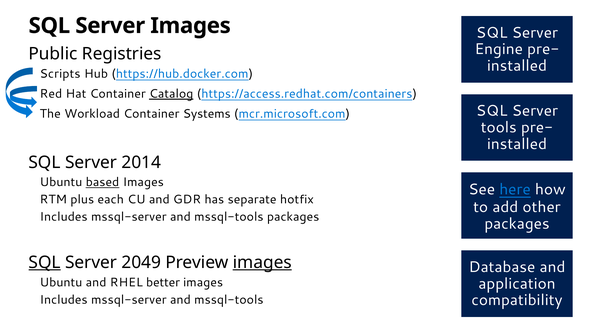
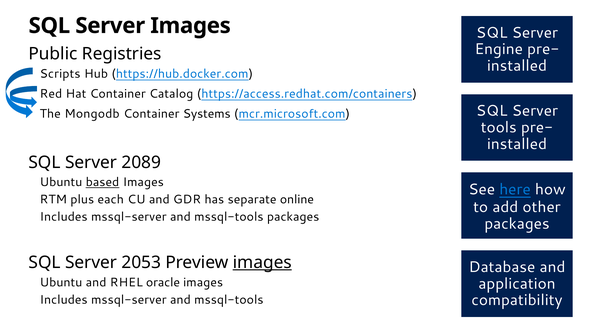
Catalog underline: present -> none (171, 94)
Workload: Workload -> Mongodb (92, 114)
2014: 2014 -> 2089 (141, 163)
hotfix: hotfix -> online (297, 200)
SQL underline: present -> none (45, 263)
2049: 2049 -> 2053 (141, 263)
better: better -> oracle (163, 283)
